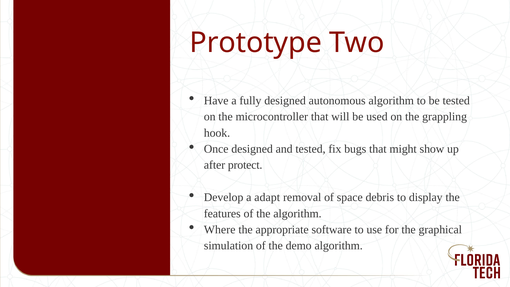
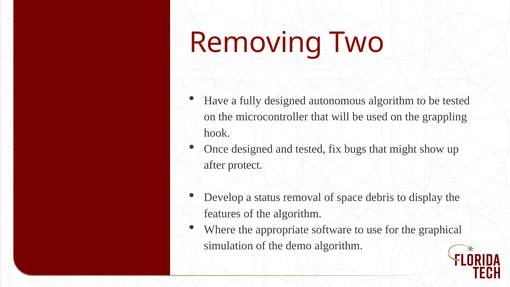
Prototype: Prototype -> Removing (256, 43)
adapt: adapt -> status (267, 197)
